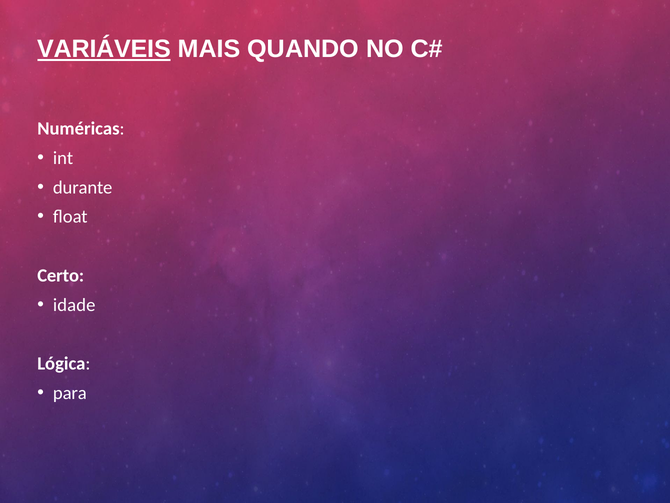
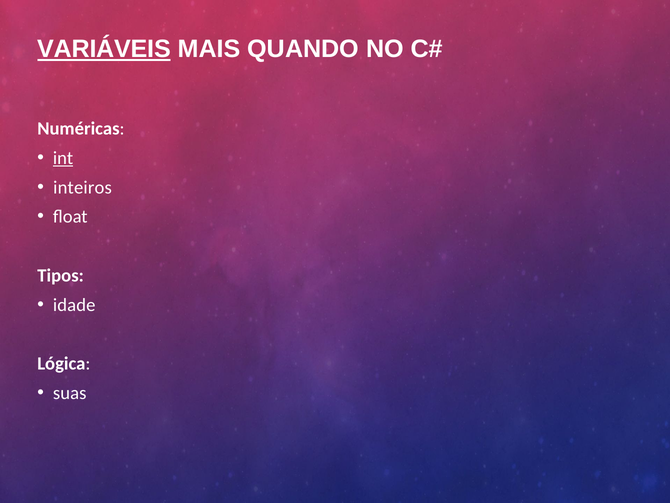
int underline: none -> present (63, 158)
durante: durante -> inteiros (83, 187)
Certo: Certo -> Tipos (61, 275)
para: para -> suas (70, 393)
